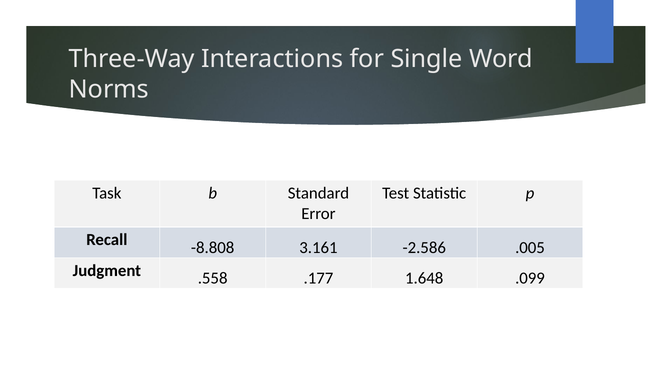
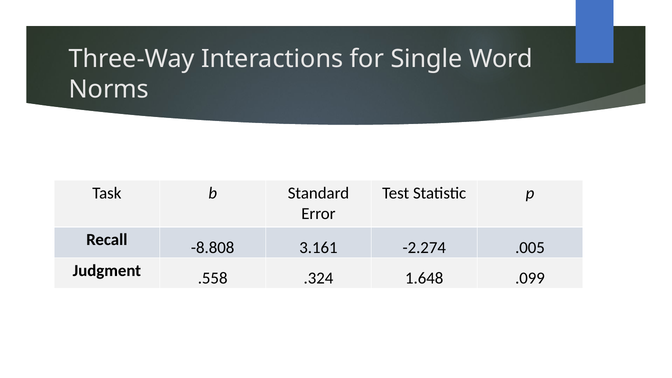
-2.586: -2.586 -> -2.274 (424, 248)
.177: .177 -> .324 (318, 278)
